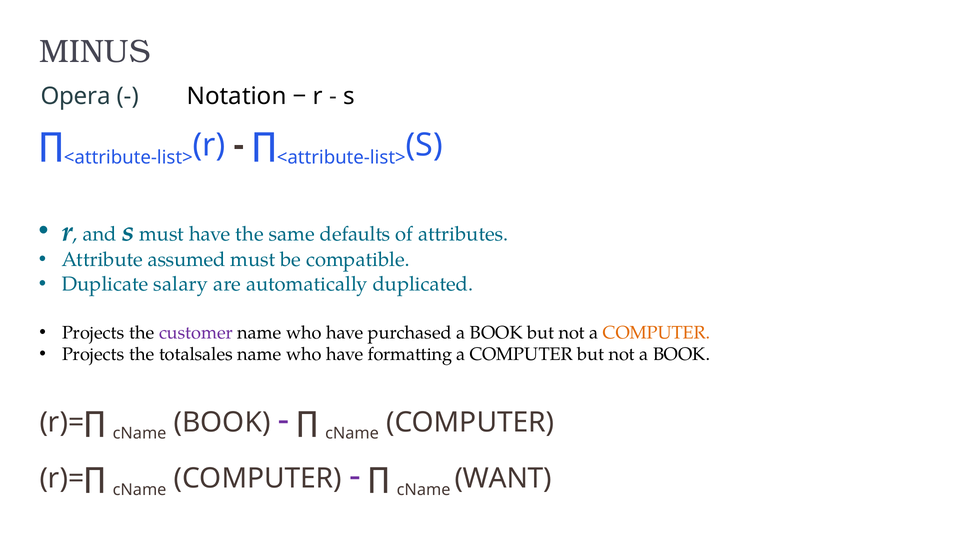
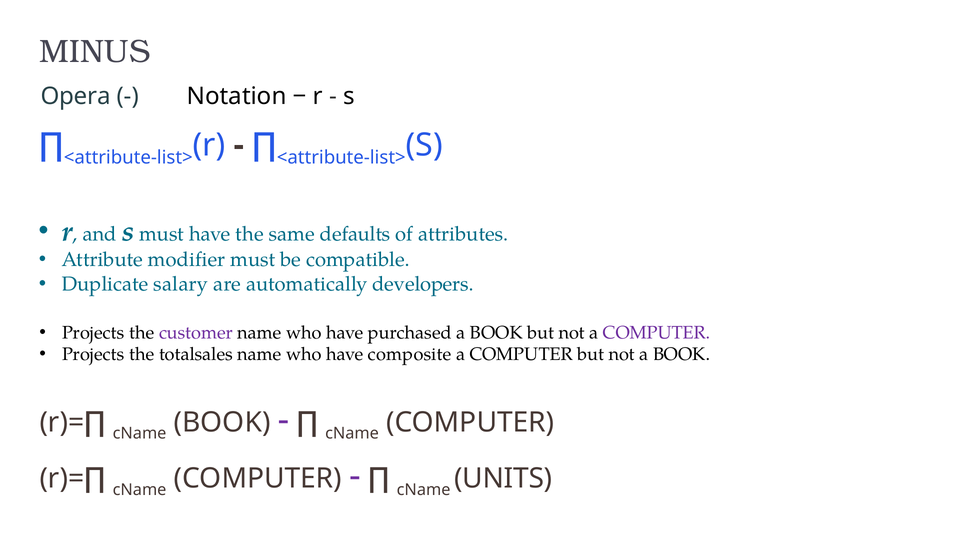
assumed: assumed -> modifier (187, 260)
duplicated: duplicated -> developers (423, 284)
COMPUTER colour: orange -> purple (656, 333)
formatting: formatting -> composite (410, 354)
WANT: WANT -> UNITS (503, 479)
